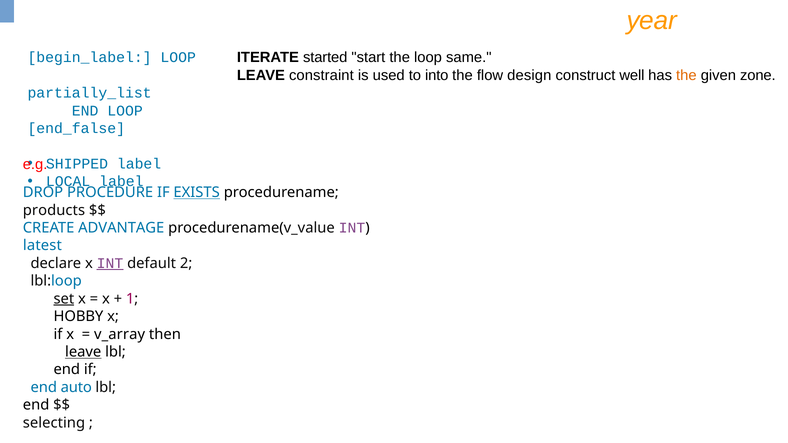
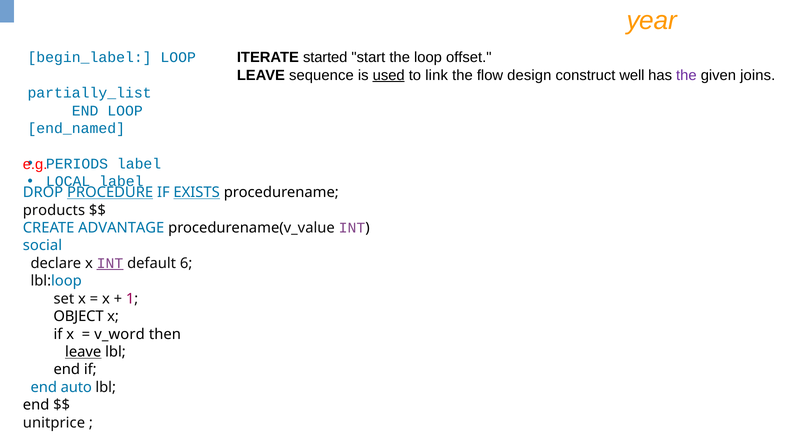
same: same -> offset (469, 58)
constraint: constraint -> sequence (321, 75)
used underline: none -> present (389, 75)
into: into -> link (437, 75)
the colour: orange -> purple (686, 75)
zone: zone -> joins (758, 75)
end_false: end_false -> end_named (76, 128)
SHIPPED: SHIPPED -> PERIODS (77, 164)
PROCEDURE underline: none -> present (110, 193)
latest: latest -> social (42, 246)
2: 2 -> 6 (186, 263)
set underline: present -> none (64, 299)
HOBBY: HOBBY -> OBJECT (79, 317)
v_array: v_array -> v_word (120, 334)
selecting: selecting -> unitprice (54, 423)
